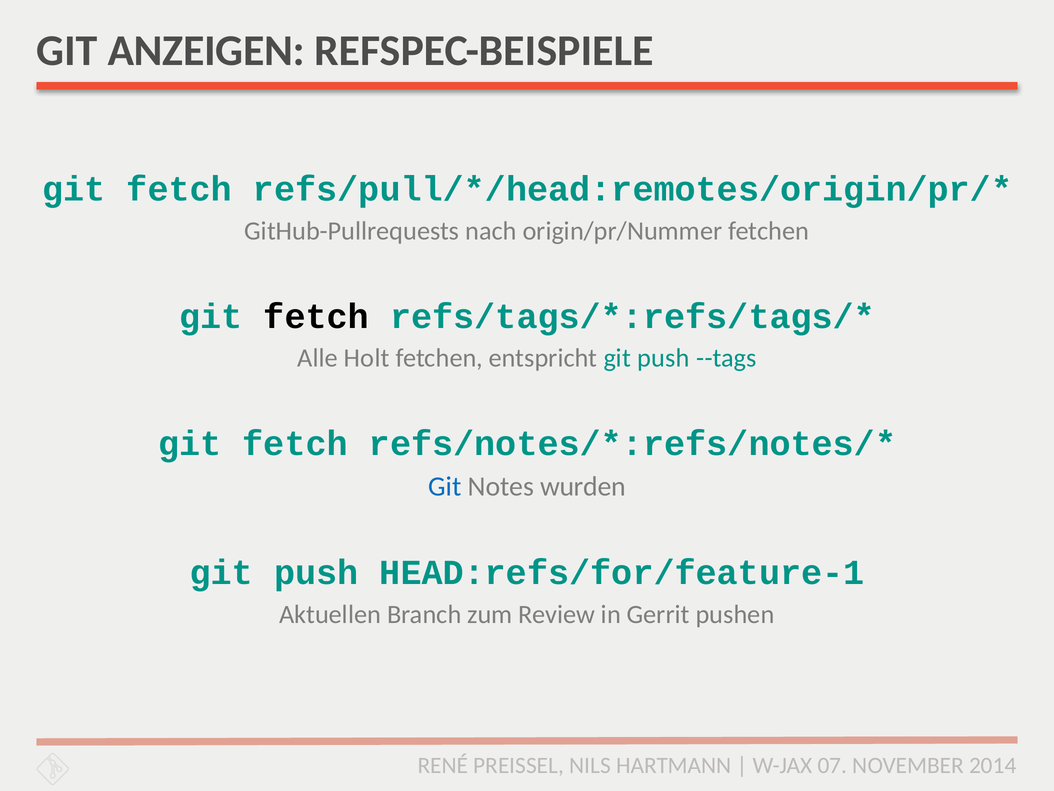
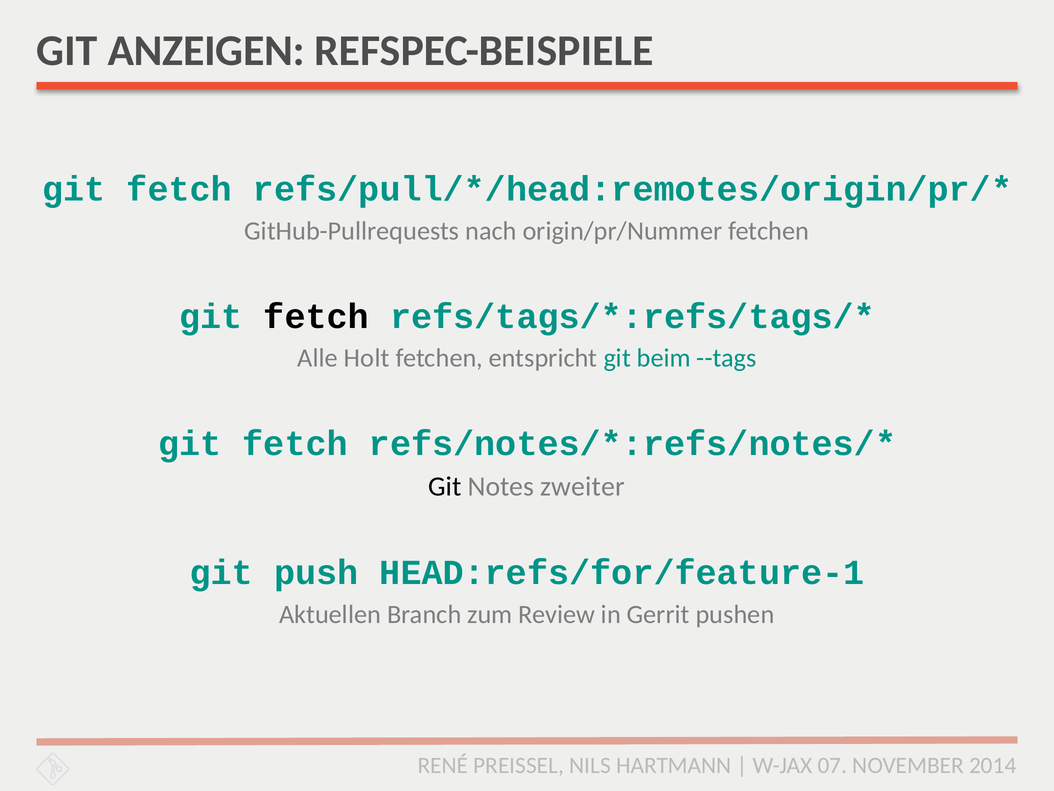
entspricht git push: push -> beim (664, 358)
Git colour: blue -> black (445, 486)
wurden: wurden -> zweiter (583, 486)
